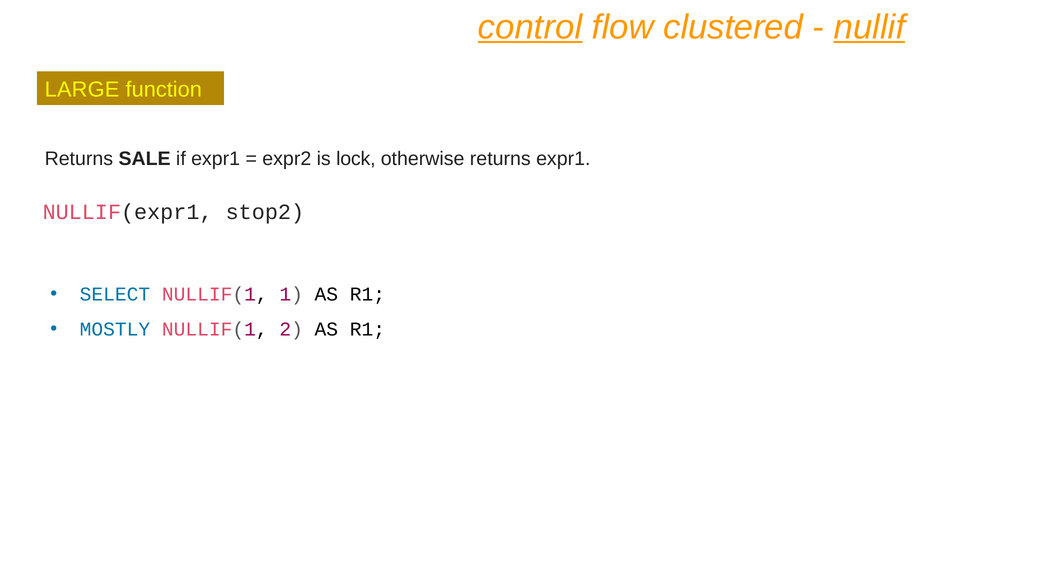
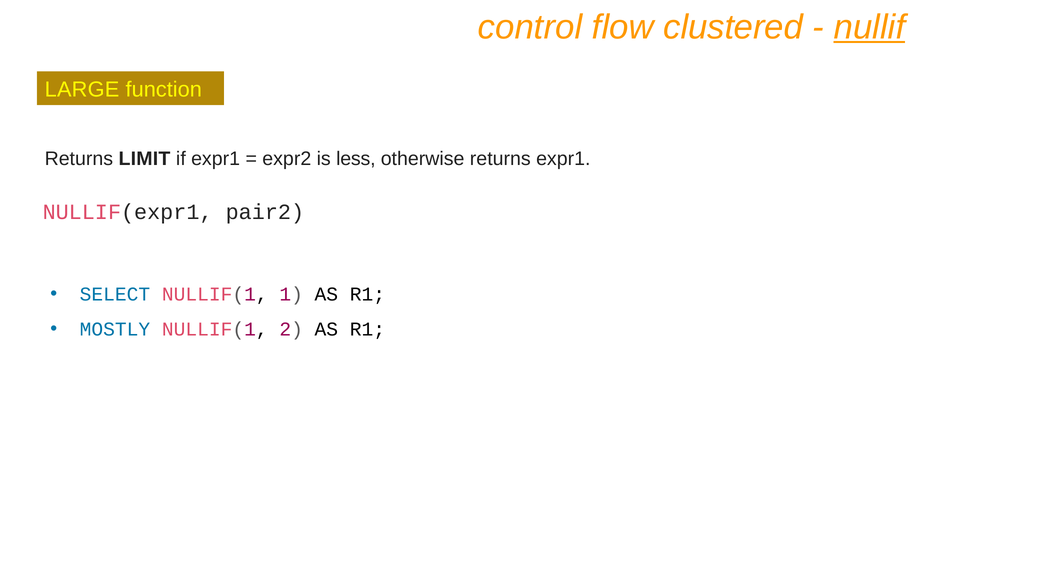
control underline: present -> none (530, 27)
SALE: SALE -> LIMIT (144, 159)
lock: lock -> less (356, 159)
stop2: stop2 -> pair2 (265, 212)
